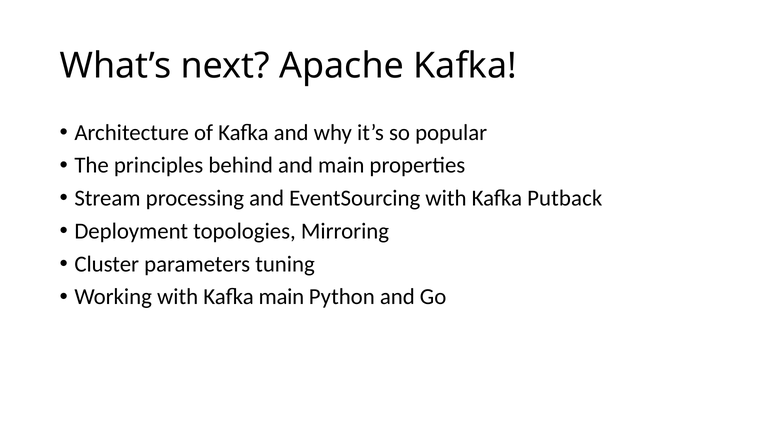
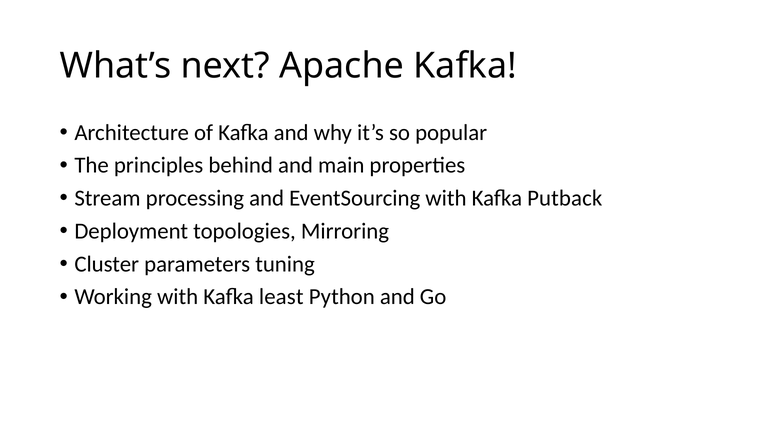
Kafka main: main -> least (281, 297)
